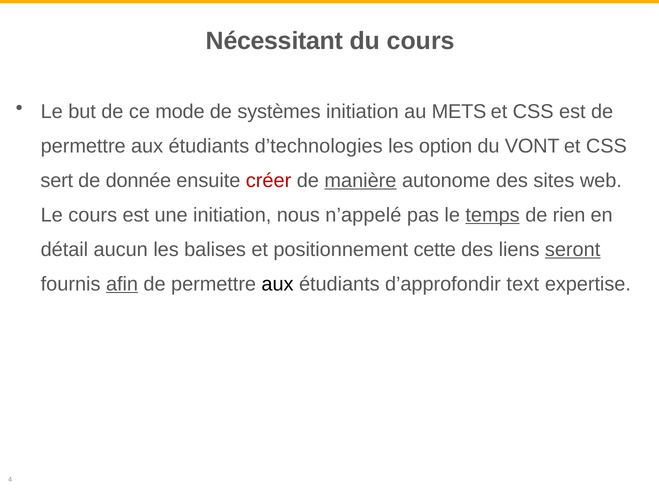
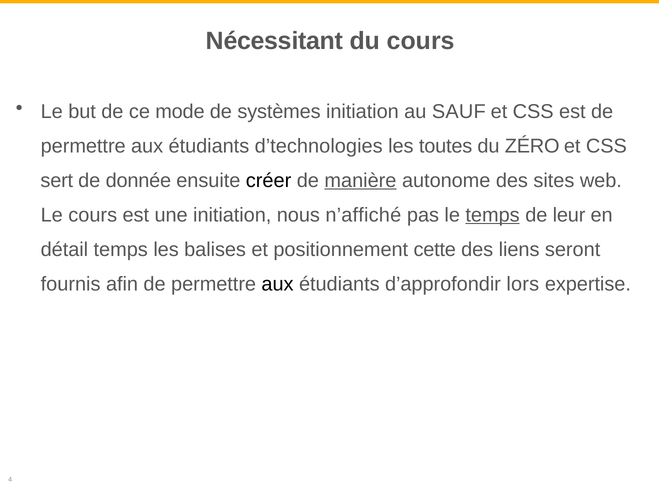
METS: METS -> SAUF (459, 111)
option: option -> toutes (446, 146)
VONT: VONT -> ZÉRO (532, 146)
créer colour: red -> black (269, 180)
n’appelé: n’appelé -> n’affiché (363, 215)
rien: rien -> leur (569, 215)
détail aucun: aucun -> temps (121, 249)
seront underline: present -> none (573, 249)
afin underline: present -> none (122, 284)
text: text -> lors (523, 284)
